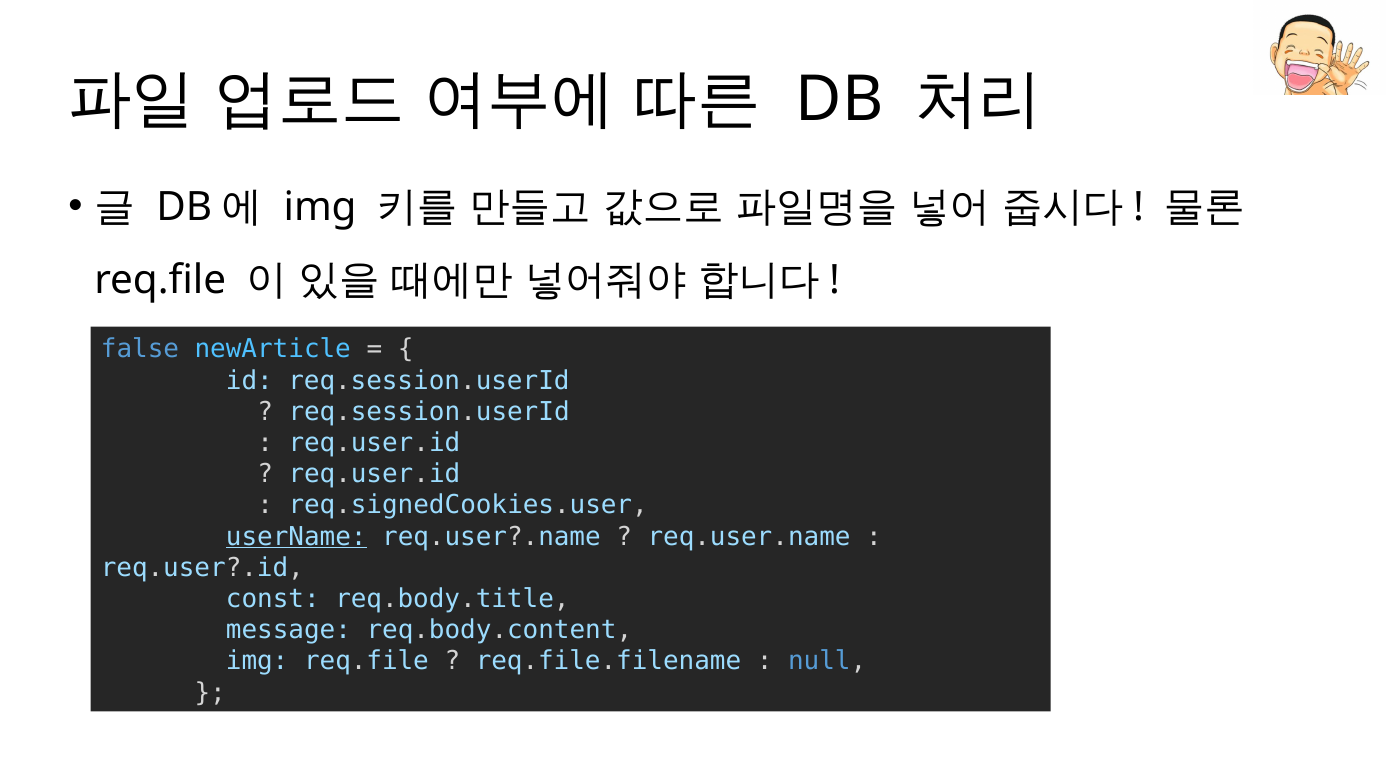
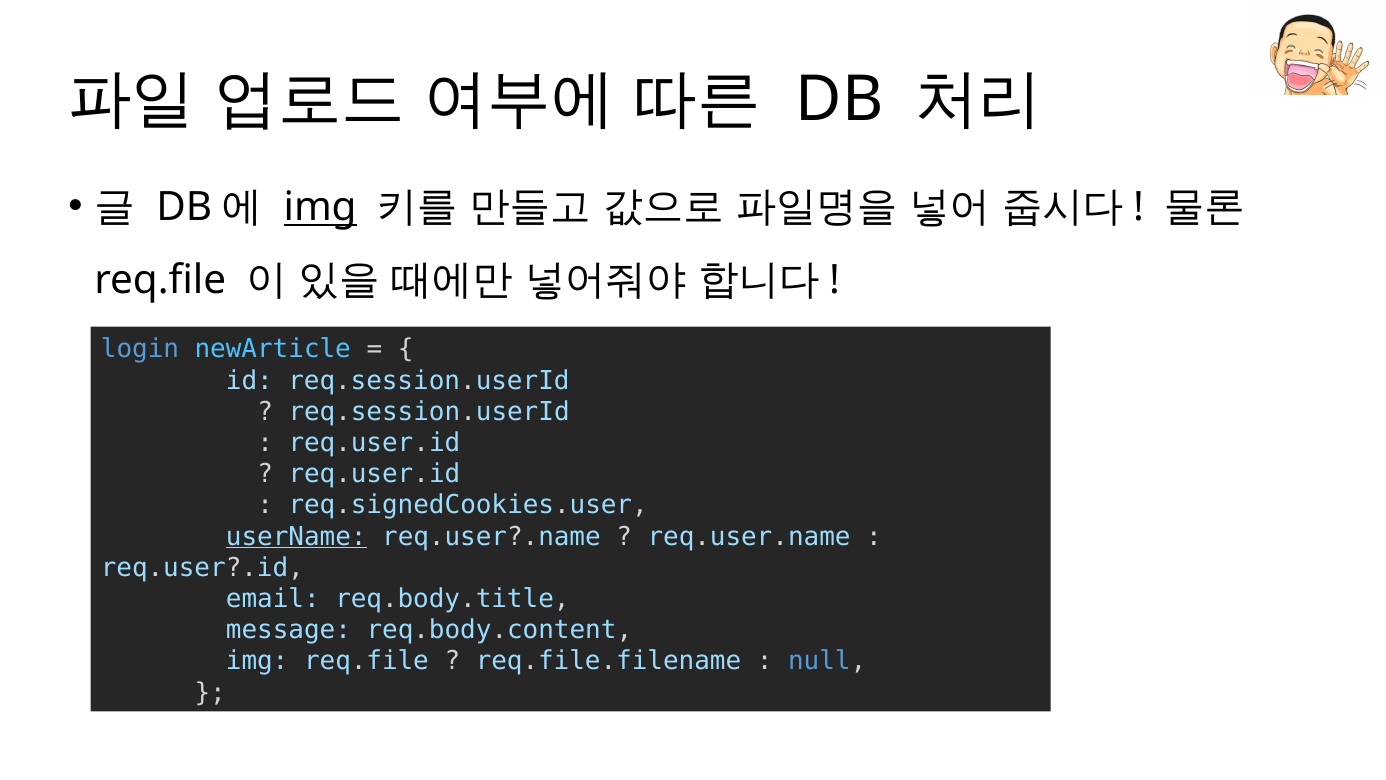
img underline: none -> present (320, 207)
false: false -> login (140, 349)
const: const -> email (273, 599)
